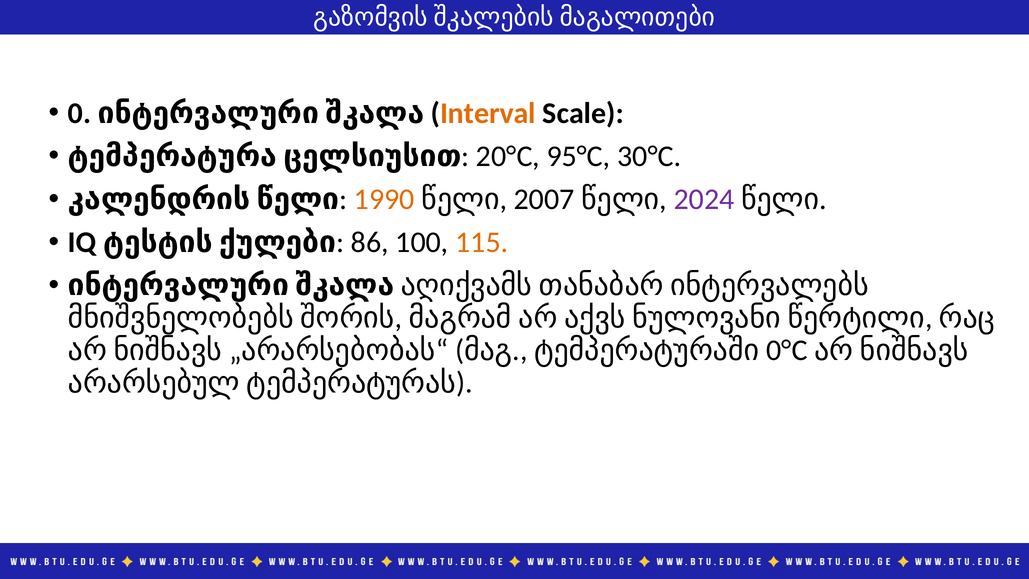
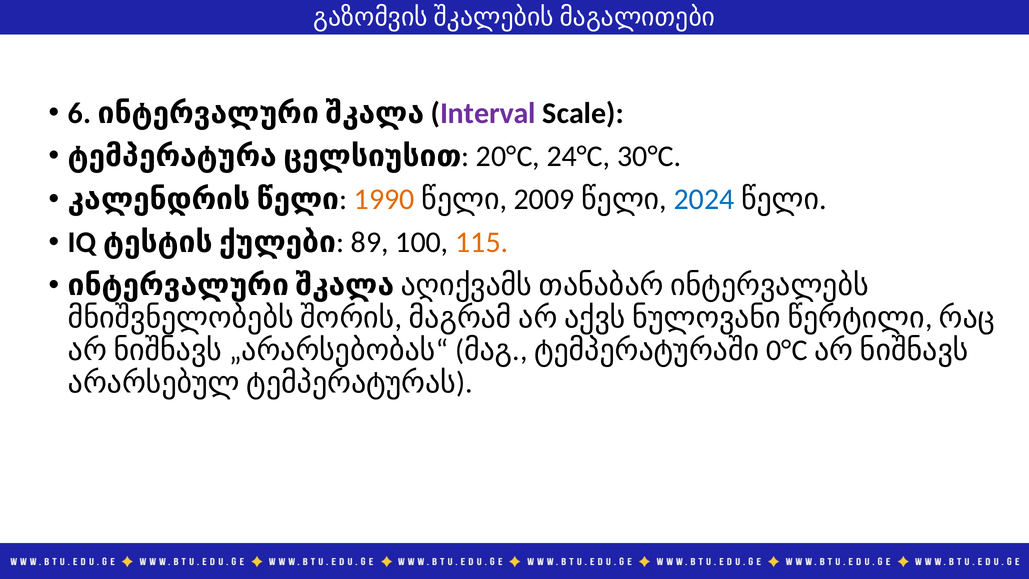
0: 0 -> 6 (79, 113)
Interval colour: orange -> purple (488, 113)
95°C: 95°C -> 24°C (579, 156)
2007: 2007 -> 2009 (544, 199)
2024 colour: purple -> blue (704, 199)
86: 86 -> 89 (370, 242)
